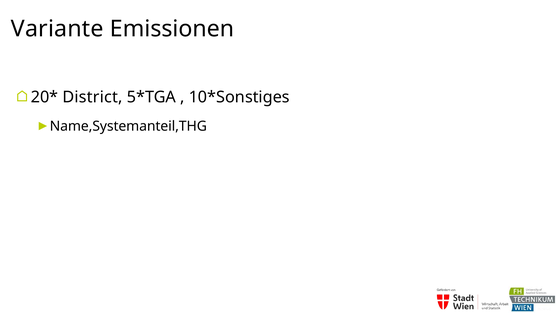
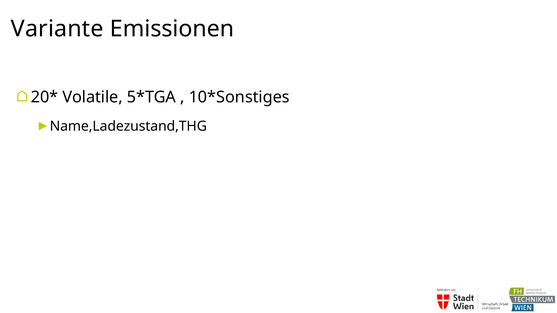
District: District -> Volatile (93, 97)
Name,Systemanteil,THG: Name,Systemanteil,THG -> Name,Ladezustand,THG (128, 126)
